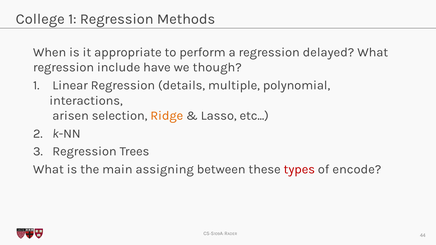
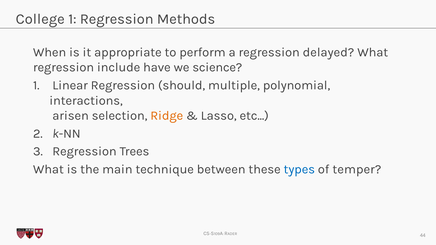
though: though -> science (217, 68)
details: details -> should (182, 85)
assigning: assigning -> technique (165, 169)
types colour: red -> blue (299, 169)
encode: encode -> temper (357, 169)
